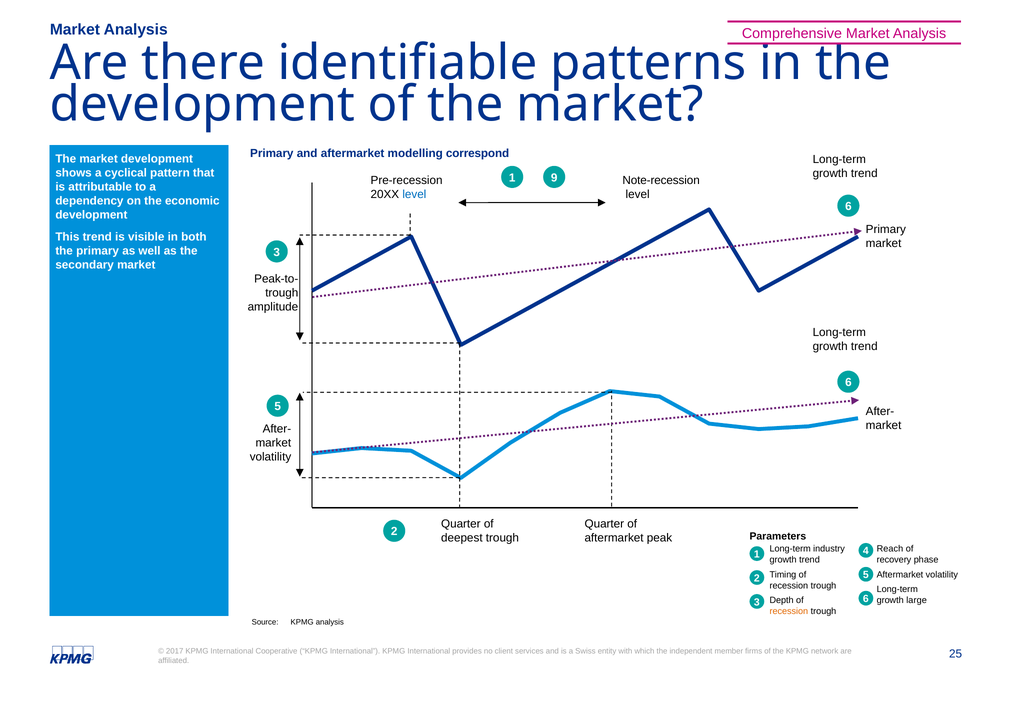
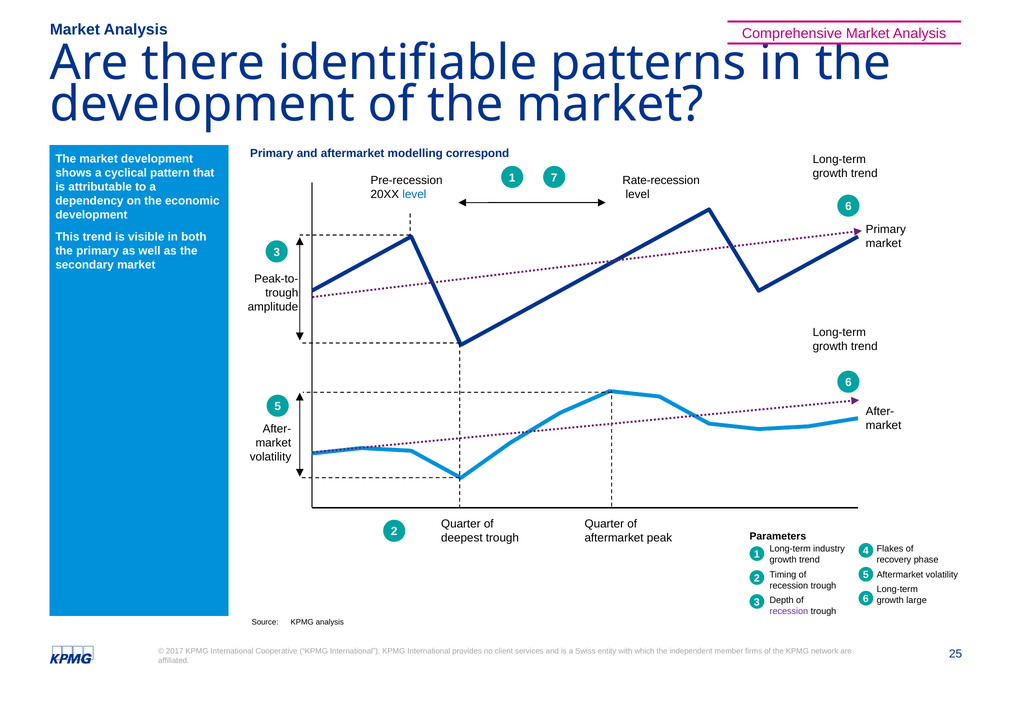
9: 9 -> 7 (554, 178)
Note-recession: Note-recession -> Rate-recession (661, 180)
Reach: Reach -> Flakes (890, 549)
recession colour: orange -> purple (789, 611)
